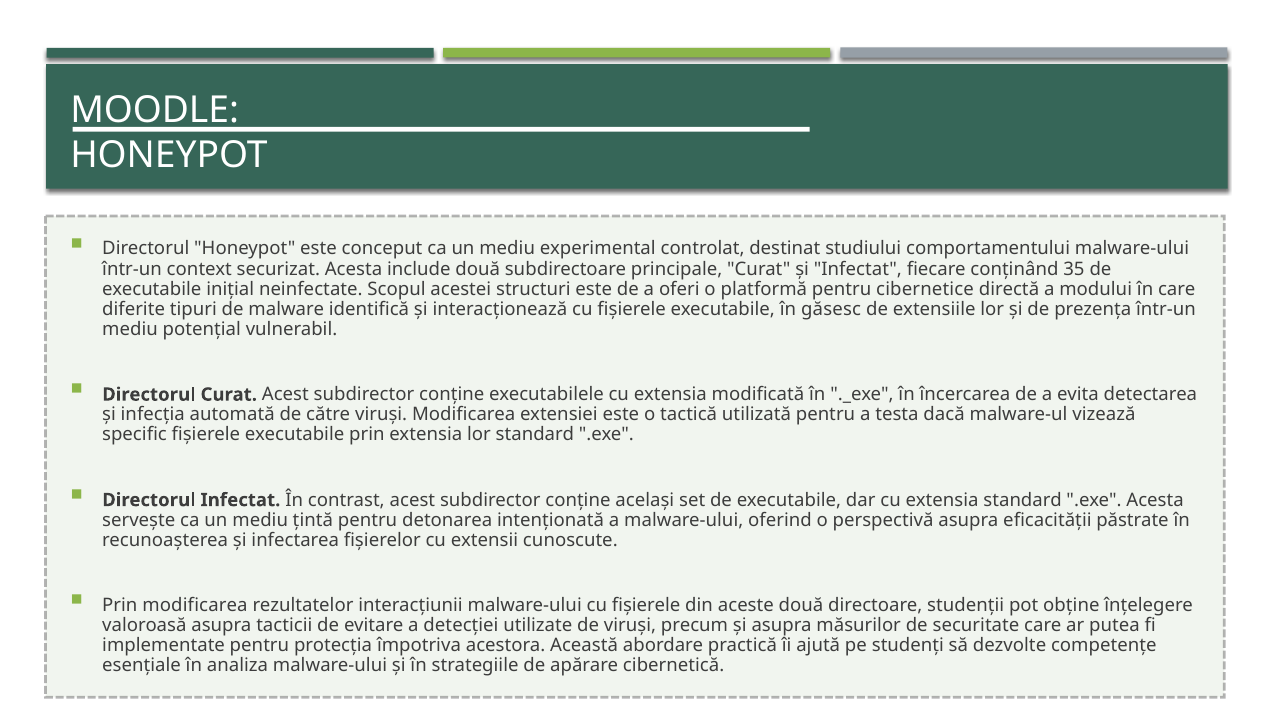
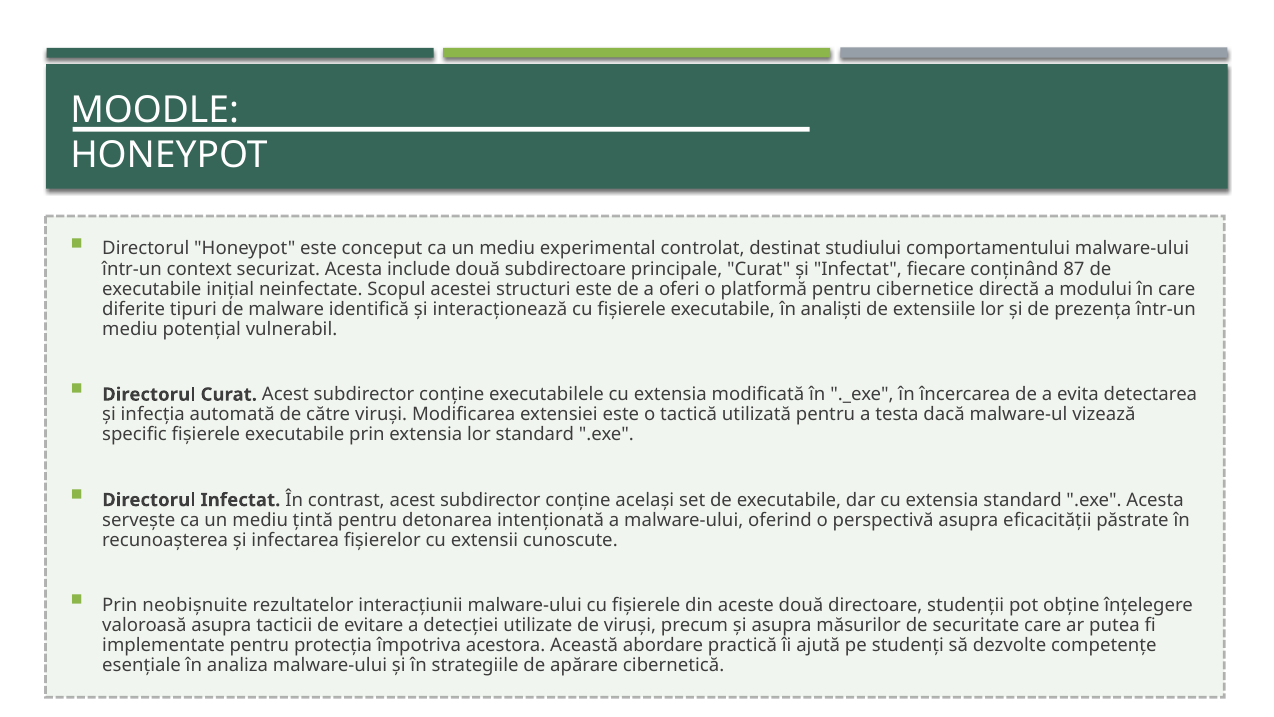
35: 35 -> 87 (1074, 269)
găsesc: găsesc -> analiști (831, 309)
Prin modificarea: modificarea -> neobișnuite (195, 605)
